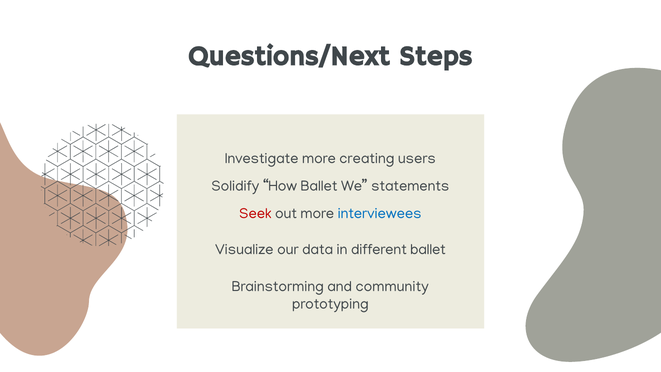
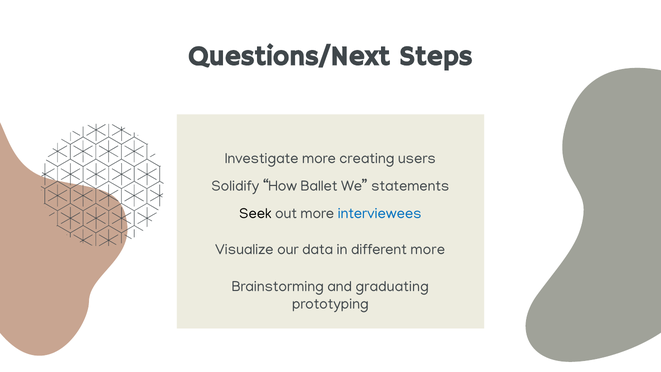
Seek colour: red -> black (255, 213)
different ballet: ballet -> more (428, 249)
community: community -> graduating (392, 286)
